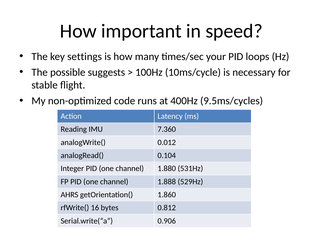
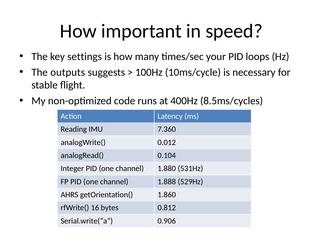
possible: possible -> outputs (68, 72)
9.5ms/cycles: 9.5ms/cycles -> 8.5ms/cycles (232, 101)
